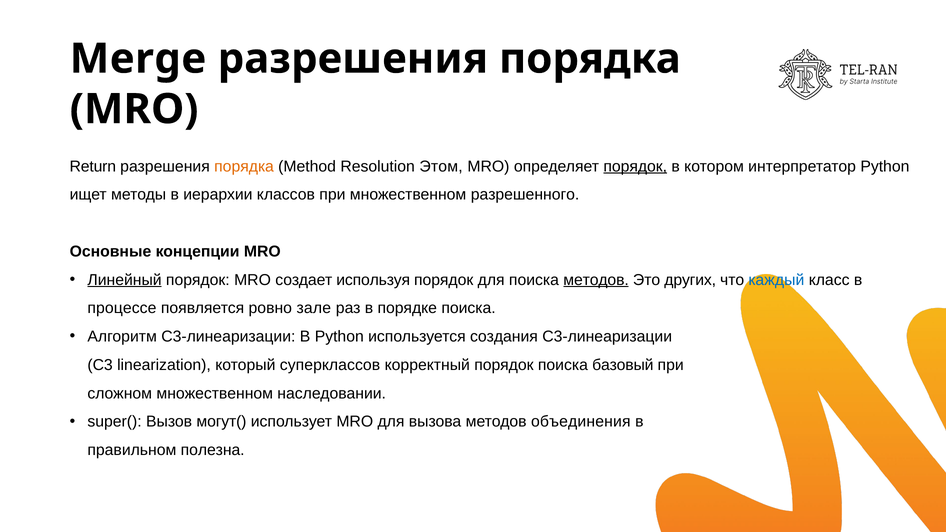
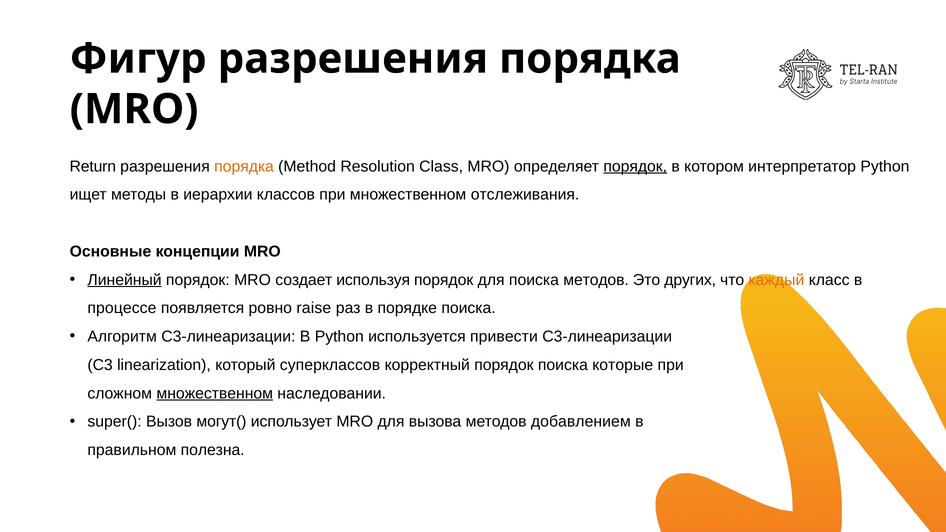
Merge: Merge -> Фигур (138, 59)
Этом: Этом -> Class (441, 166)
разрешенного: разрешенного -> отслеживания (525, 195)
методов underline: present -> none (596, 280)
каждый colour: blue -> orange (776, 280)
зале: зале -> raise (314, 308)
создания: создания -> привести (504, 337)
базовый: базовый -> которые (623, 365)
множественном underline: none -> present (215, 393)
объединения: объединения -> добавлением (581, 422)
